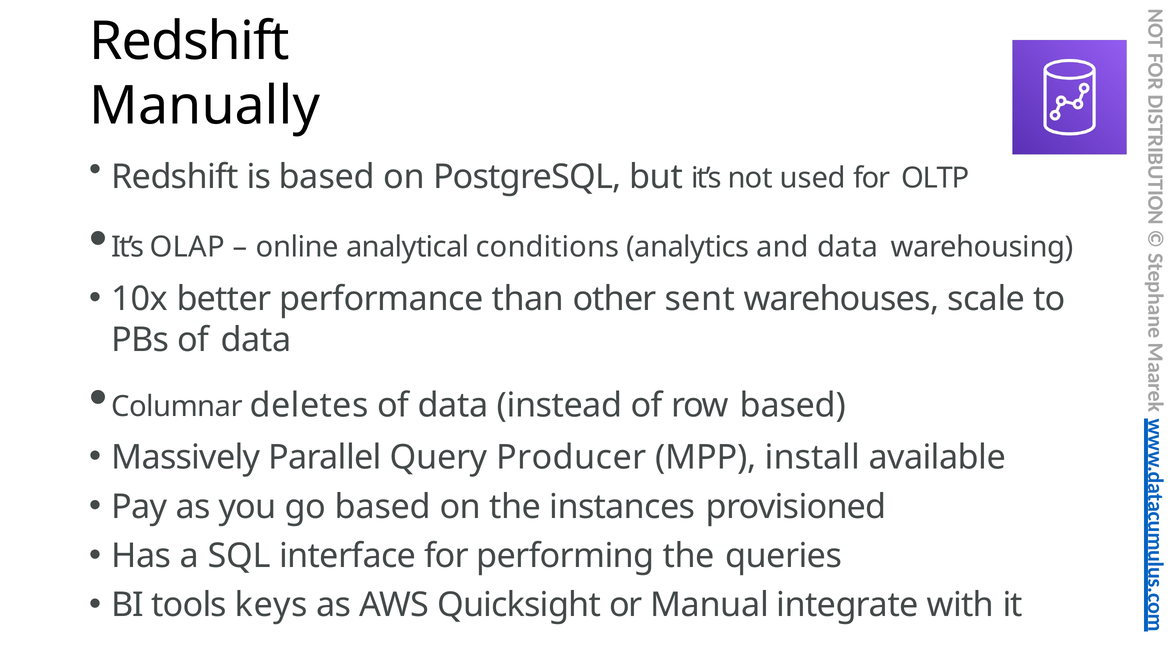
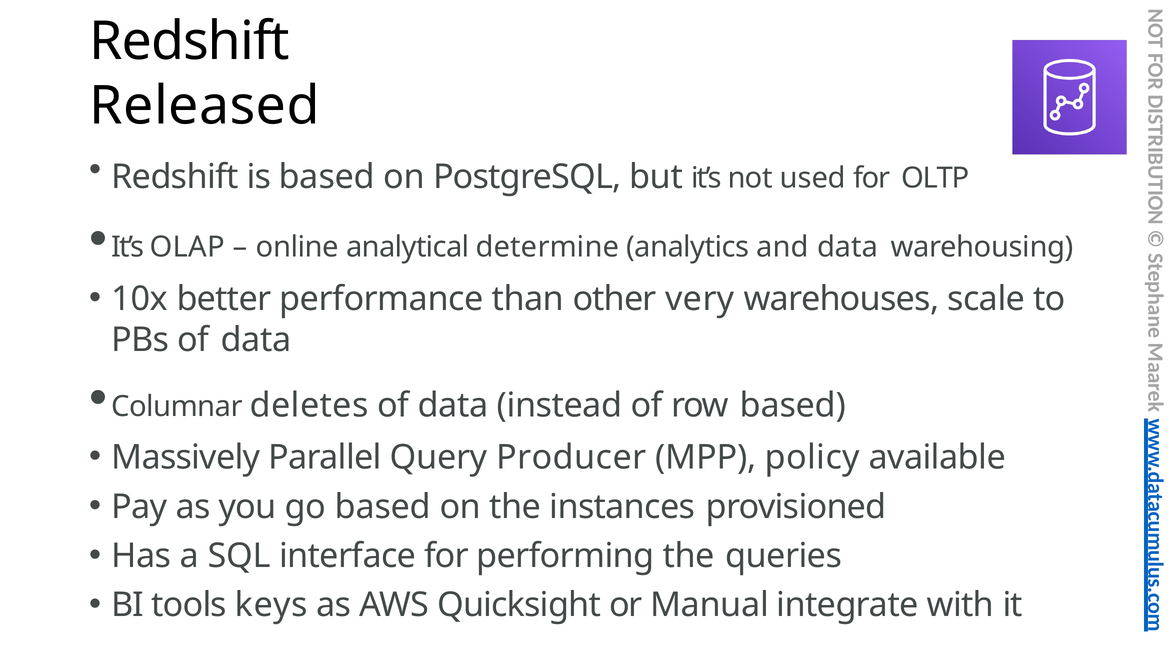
Manually: Manually -> Released (205, 106)
conditions: conditions -> determine (548, 247)
sent: sent -> very (700, 299)
install: install -> policy (812, 457)
